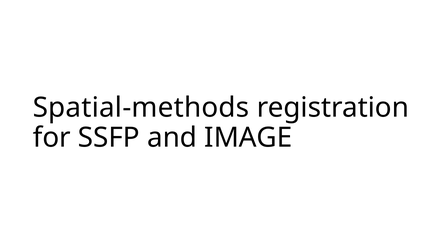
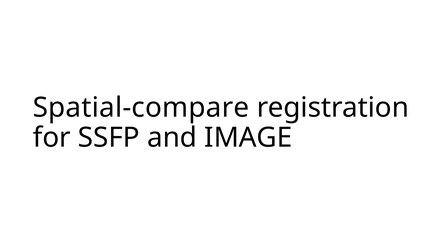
Spatial-methods: Spatial-methods -> Spatial-compare (141, 108)
